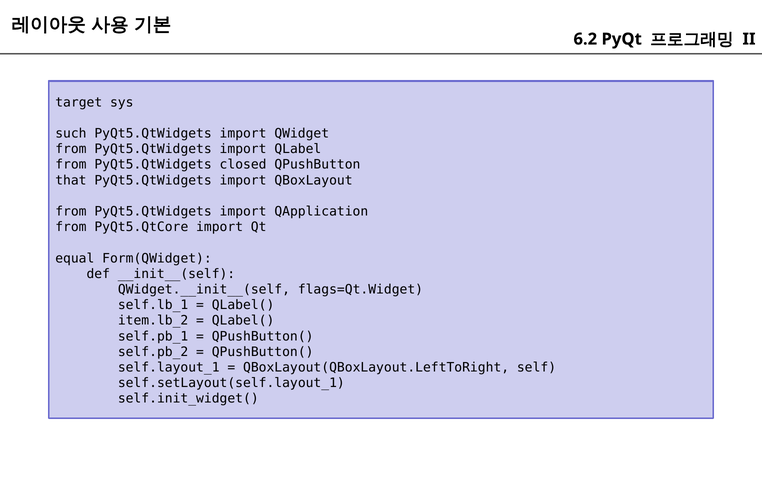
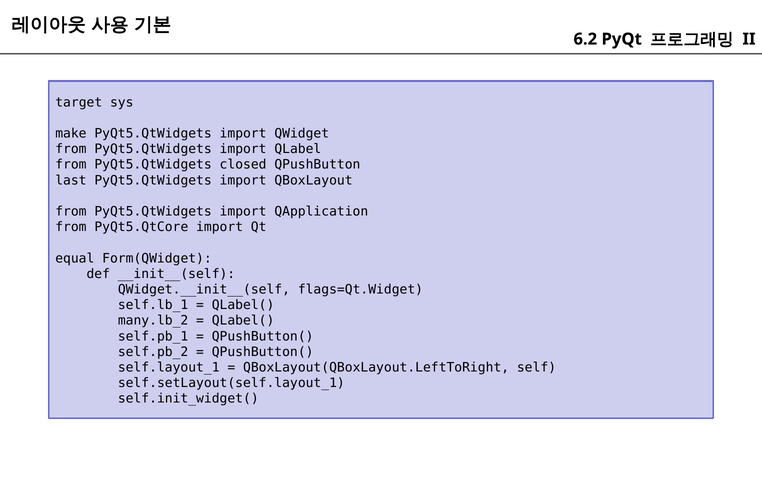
such: such -> make (71, 133)
that: that -> last (71, 180)
item.lb_2: item.lb_2 -> many.lb_2 (153, 320)
